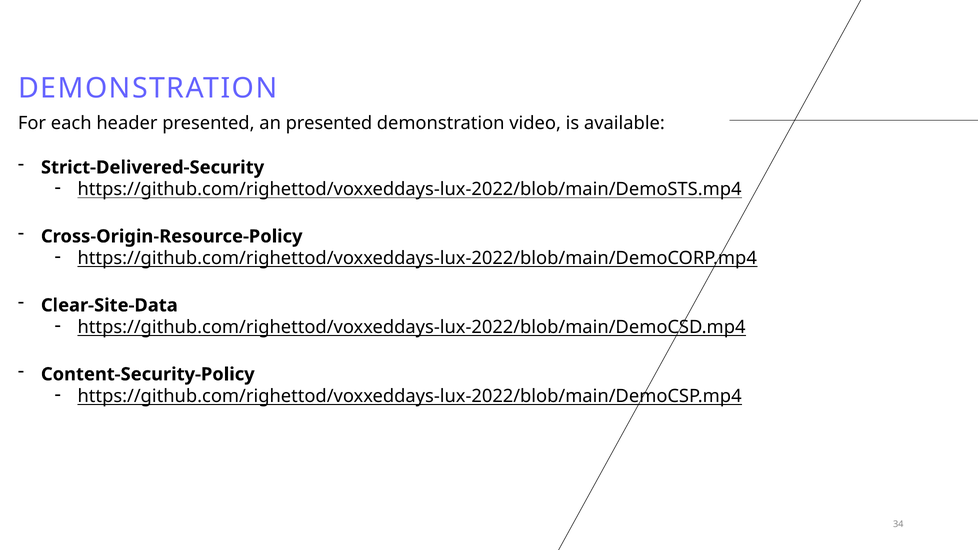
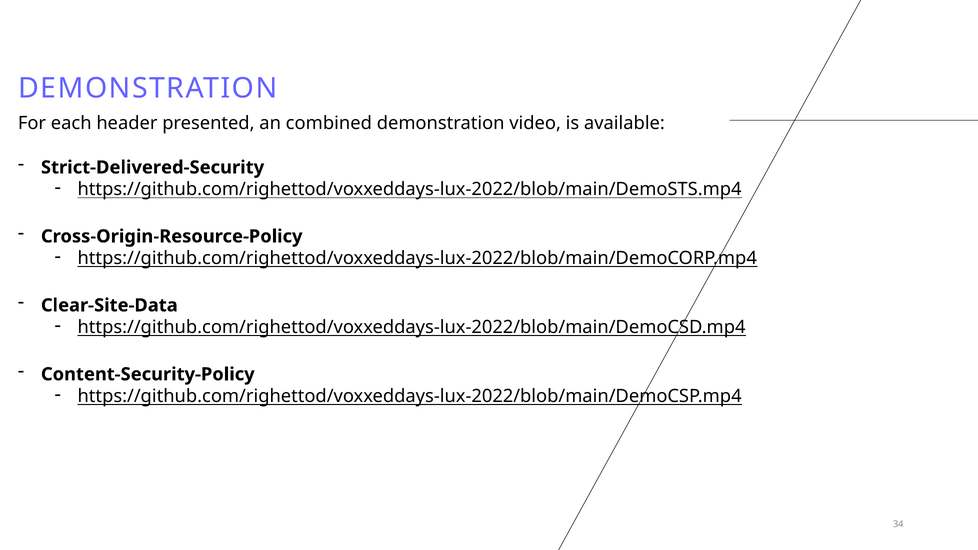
an presented: presented -> combined (329, 123)
